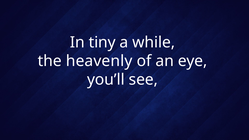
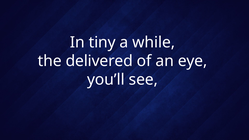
heavenly: heavenly -> delivered (99, 61)
